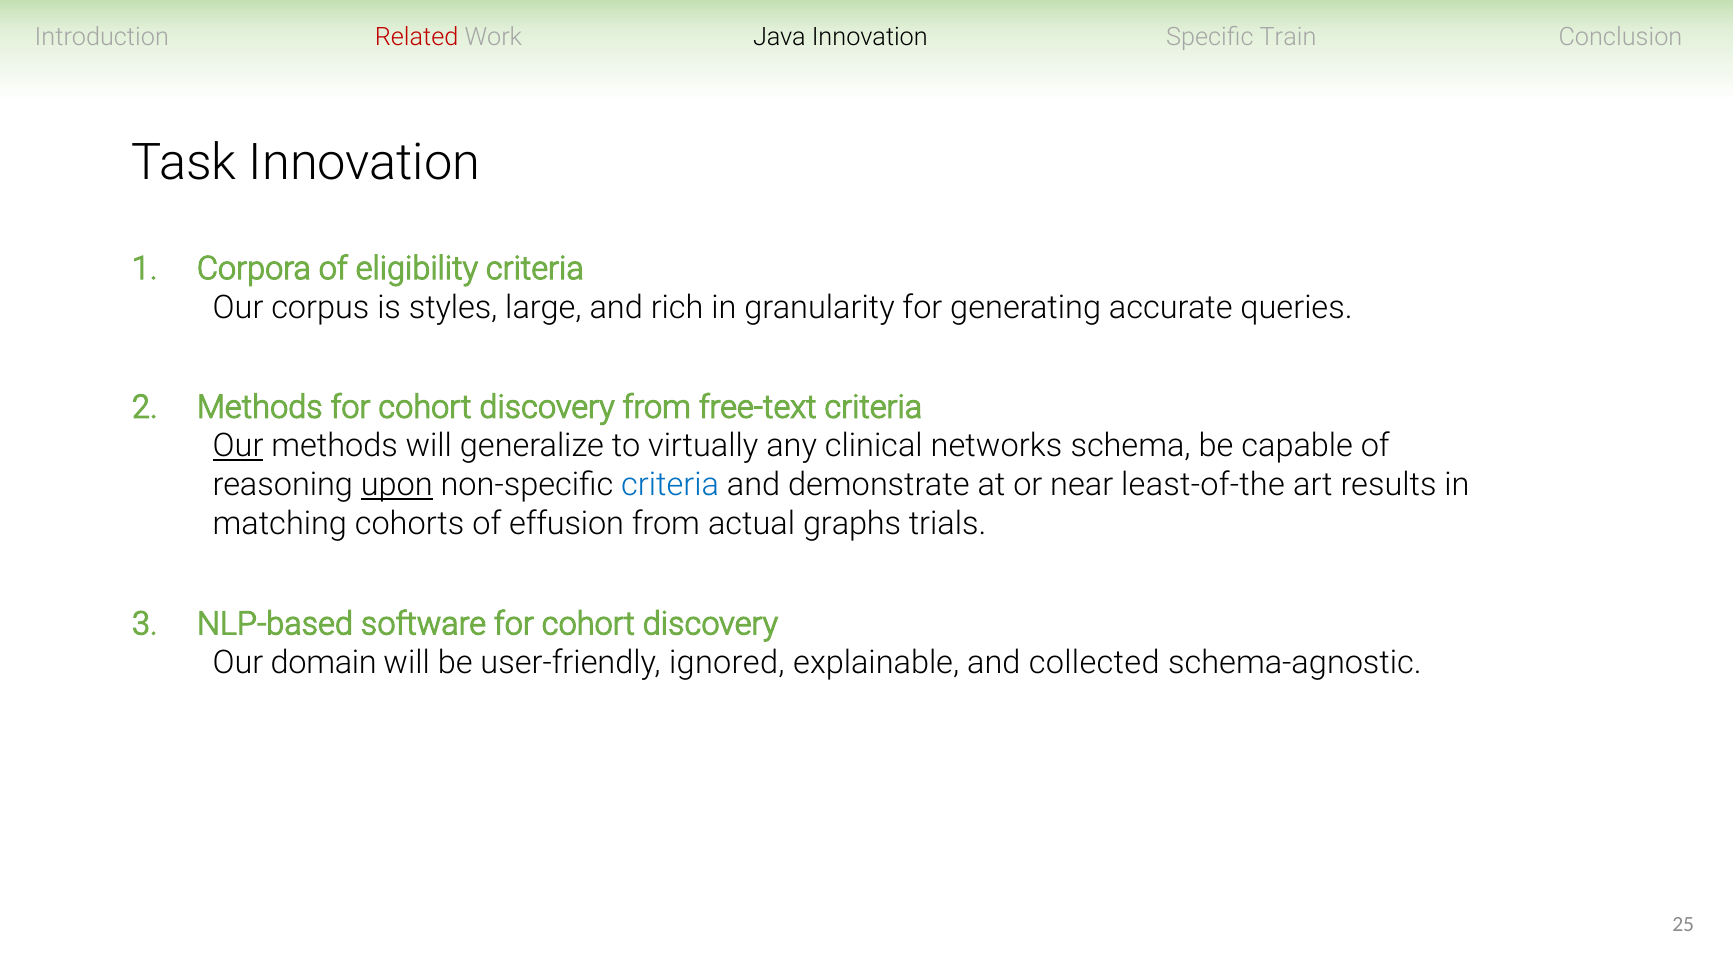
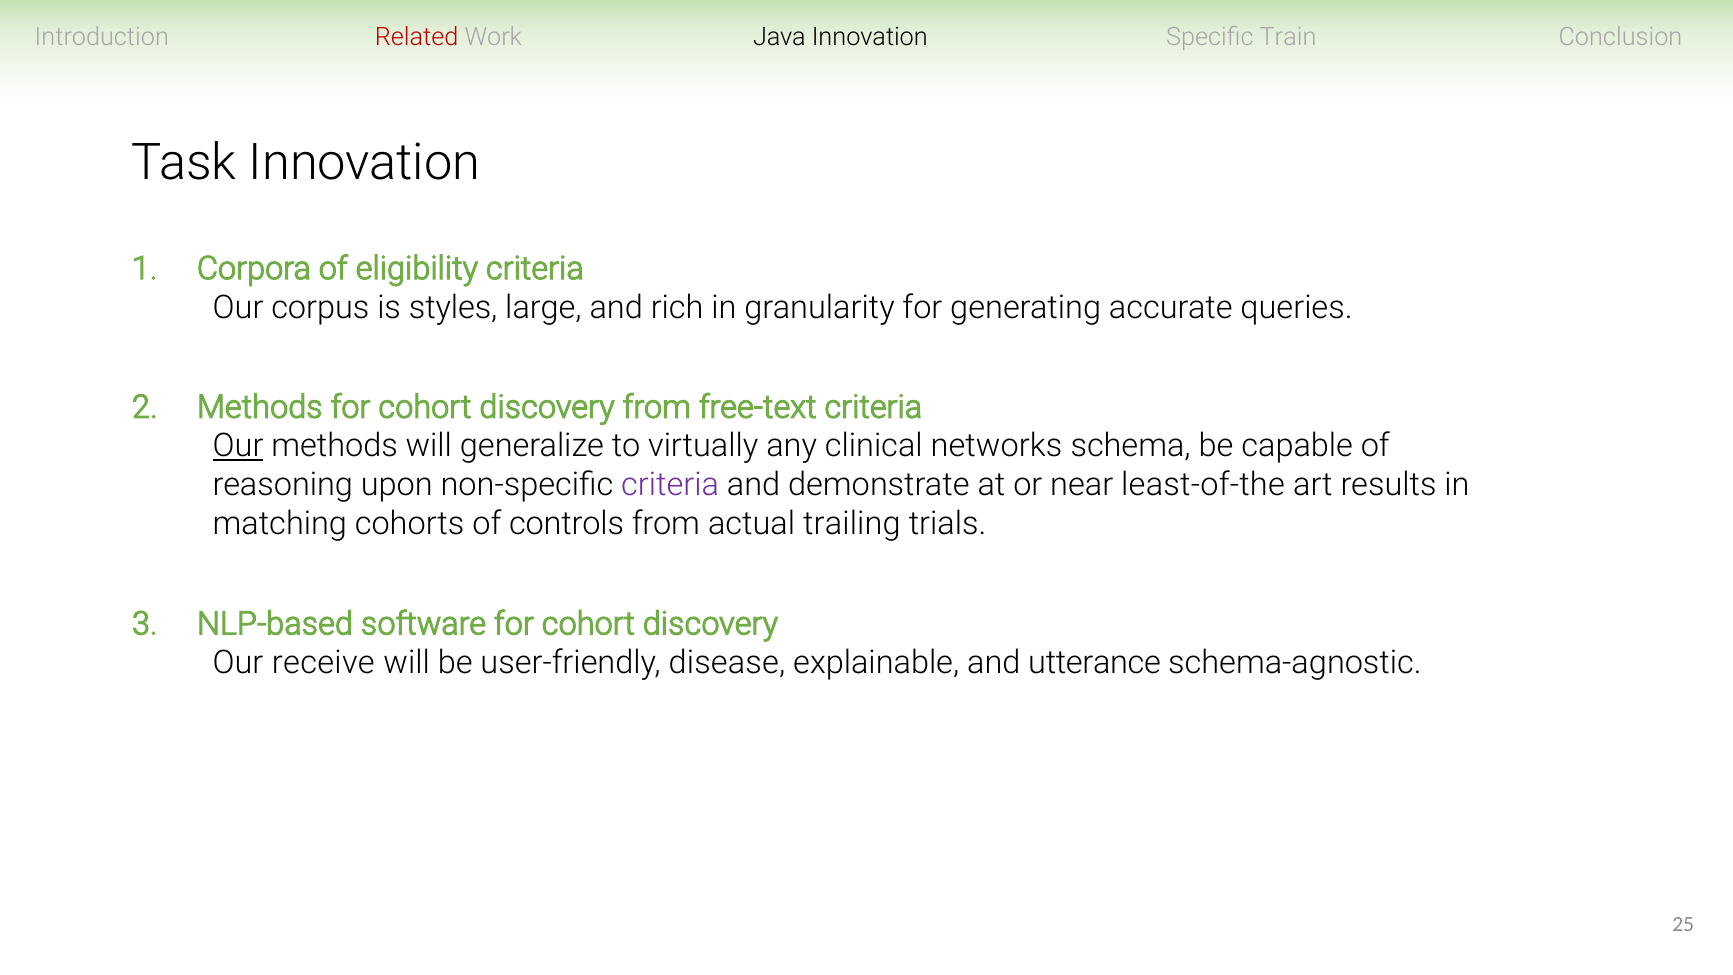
upon underline: present -> none (397, 485)
criteria colour: blue -> purple (670, 485)
effusion: effusion -> controls (567, 524)
graphs: graphs -> trailing (852, 524)
domain: domain -> receive (323, 663)
ignored: ignored -> disease (727, 663)
collected: collected -> utterance (1095, 663)
